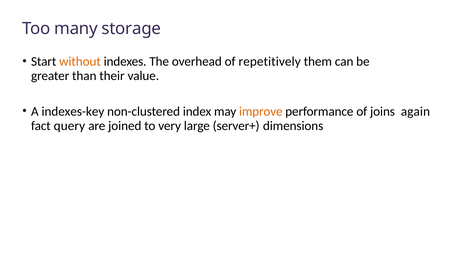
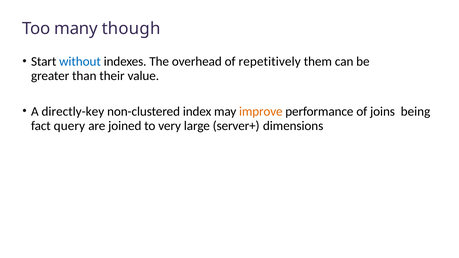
storage: storage -> though (131, 29)
without colour: orange -> blue (80, 62)
indexes-key: indexes-key -> directly-key (73, 112)
again: again -> being (416, 112)
